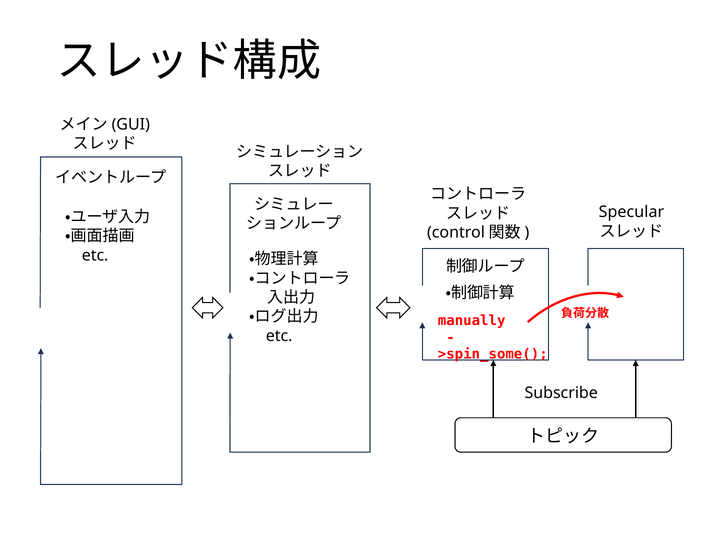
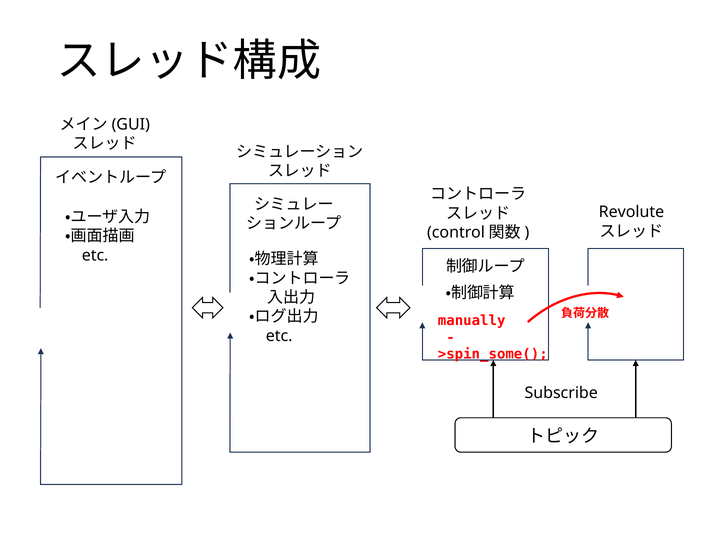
Specular: Specular -> Revolute (631, 212)
